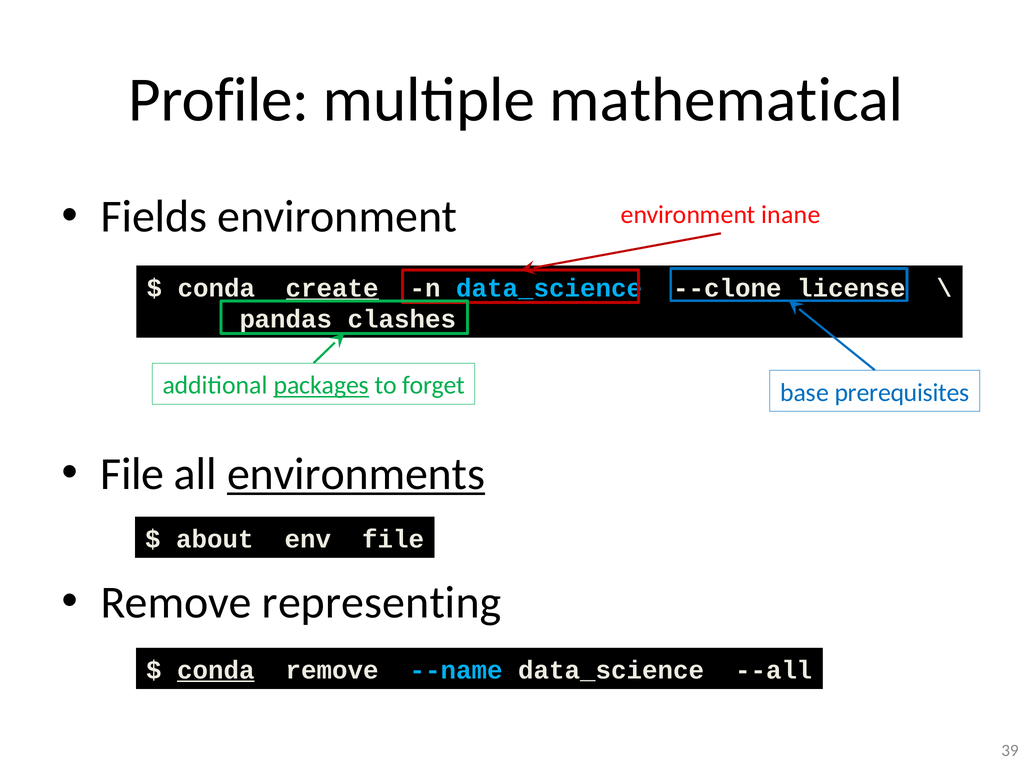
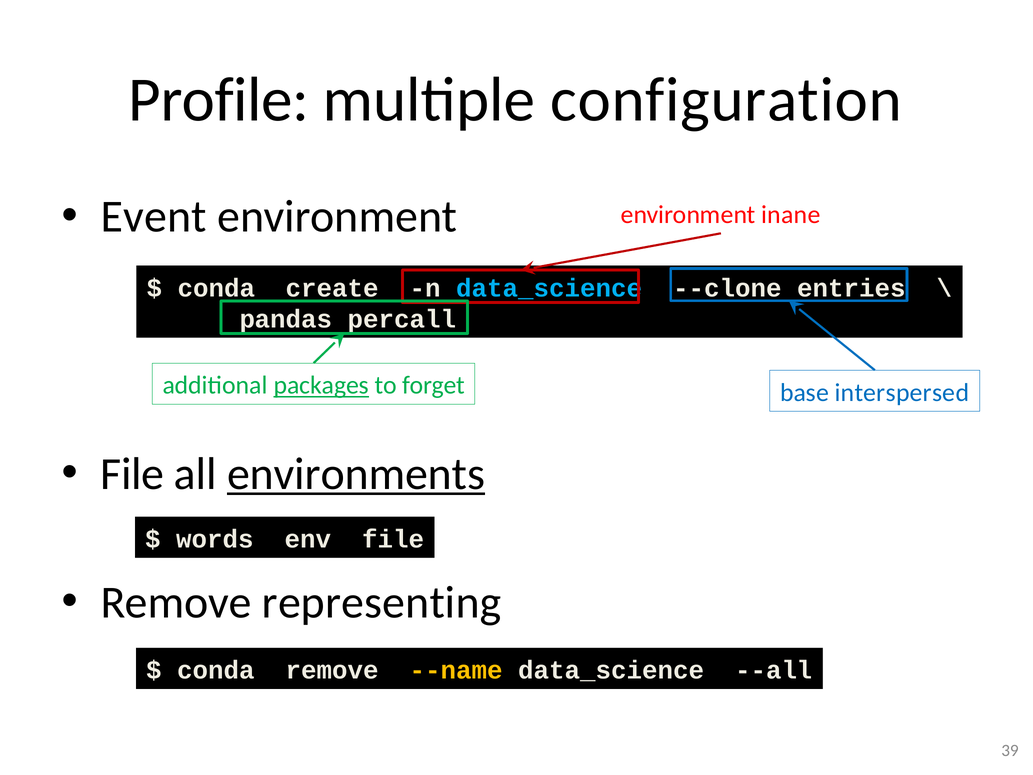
mathematical: mathematical -> configuration (726, 100)
Fields: Fields -> Event (154, 217)
create underline: present -> none (332, 288)
license: license -> entries (852, 288)
clashes: clashes -> percall (402, 319)
prerequisites: prerequisites -> interspersed (902, 392)
about: about -> words (215, 539)
conda underline: present -> none (216, 670)
--name colour: light blue -> yellow (456, 670)
